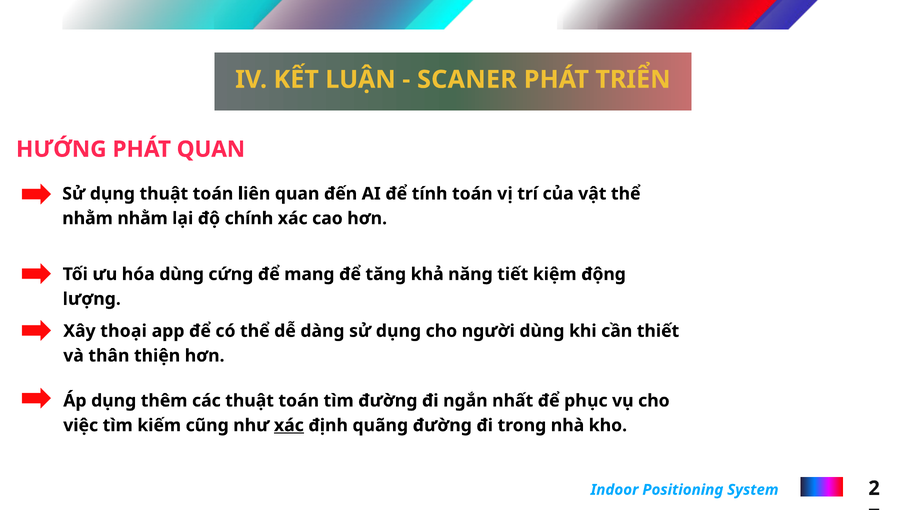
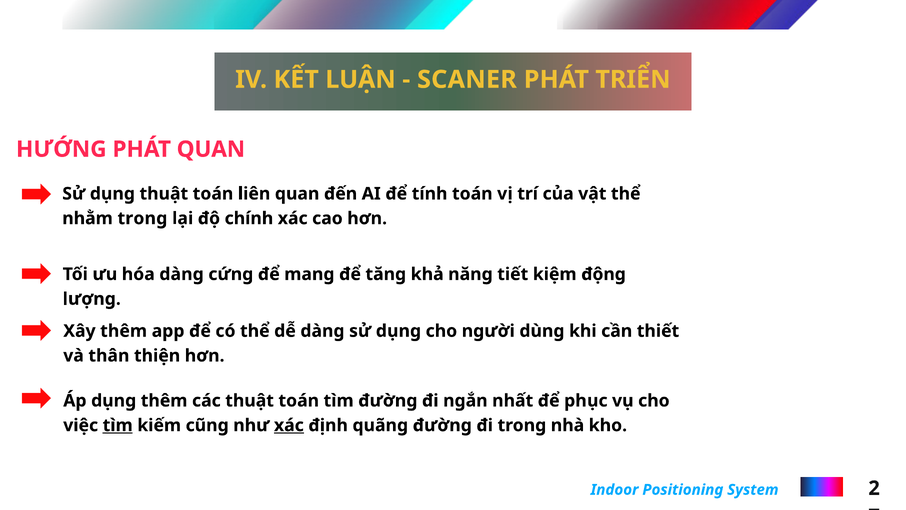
nhằm nhằm: nhằm -> trong (142, 218)
hóa dùng: dùng -> dàng (182, 274)
Xây thoại: thoại -> thêm (124, 331)
tìm underline: none -> present (118, 425)
